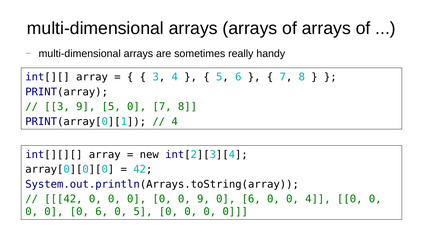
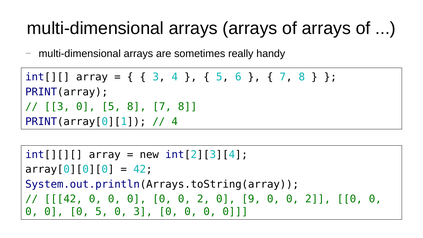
9: 9 -> 0 (86, 107)
0: 0 -> 8 (137, 107)
0 0 0 9: 9 -> 2 (203, 199)
6: 6 -> 9 (251, 199)
4: 4 -> 2 (318, 199)
0 0 6: 6 -> 5 (102, 212)
0 5: 5 -> 3 (143, 212)
